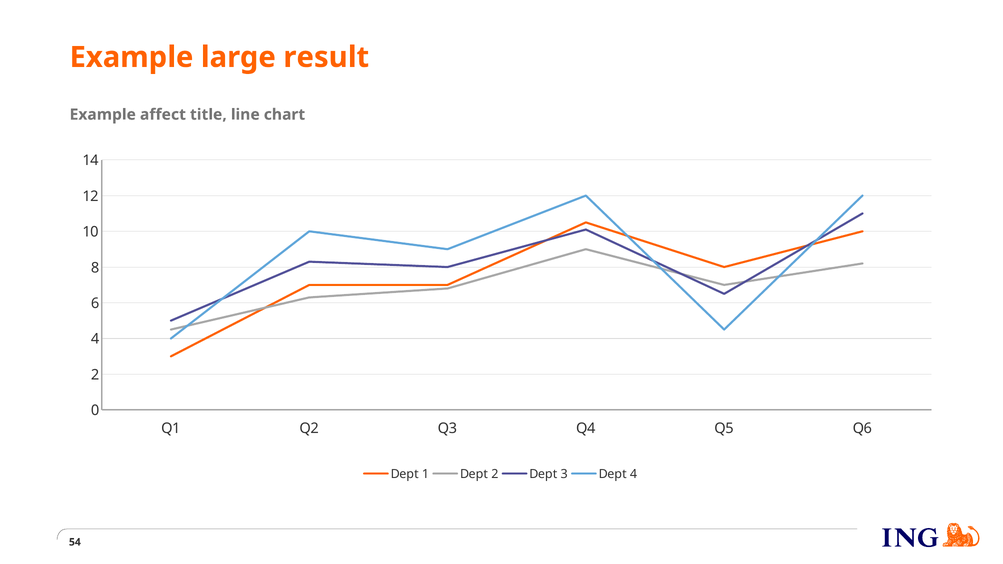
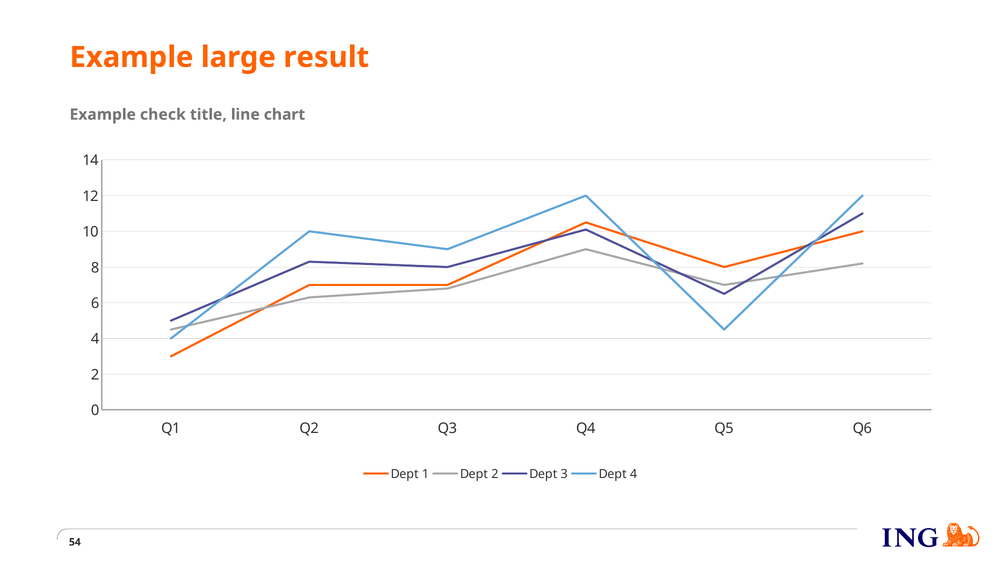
affect: affect -> check (163, 115)
